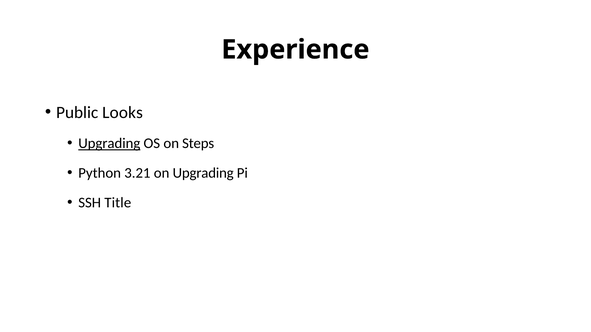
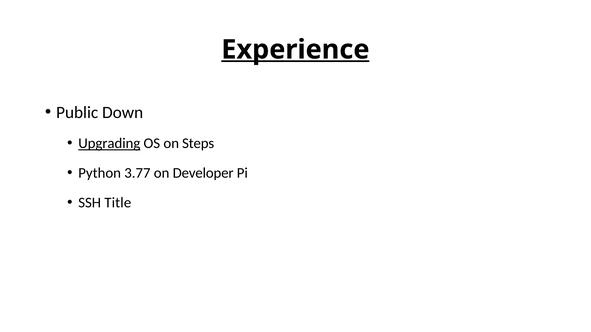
Experience underline: none -> present (295, 50)
Looks: Looks -> Down (123, 113)
3.21: 3.21 -> 3.77 (137, 173)
on Upgrading: Upgrading -> Developer (203, 173)
